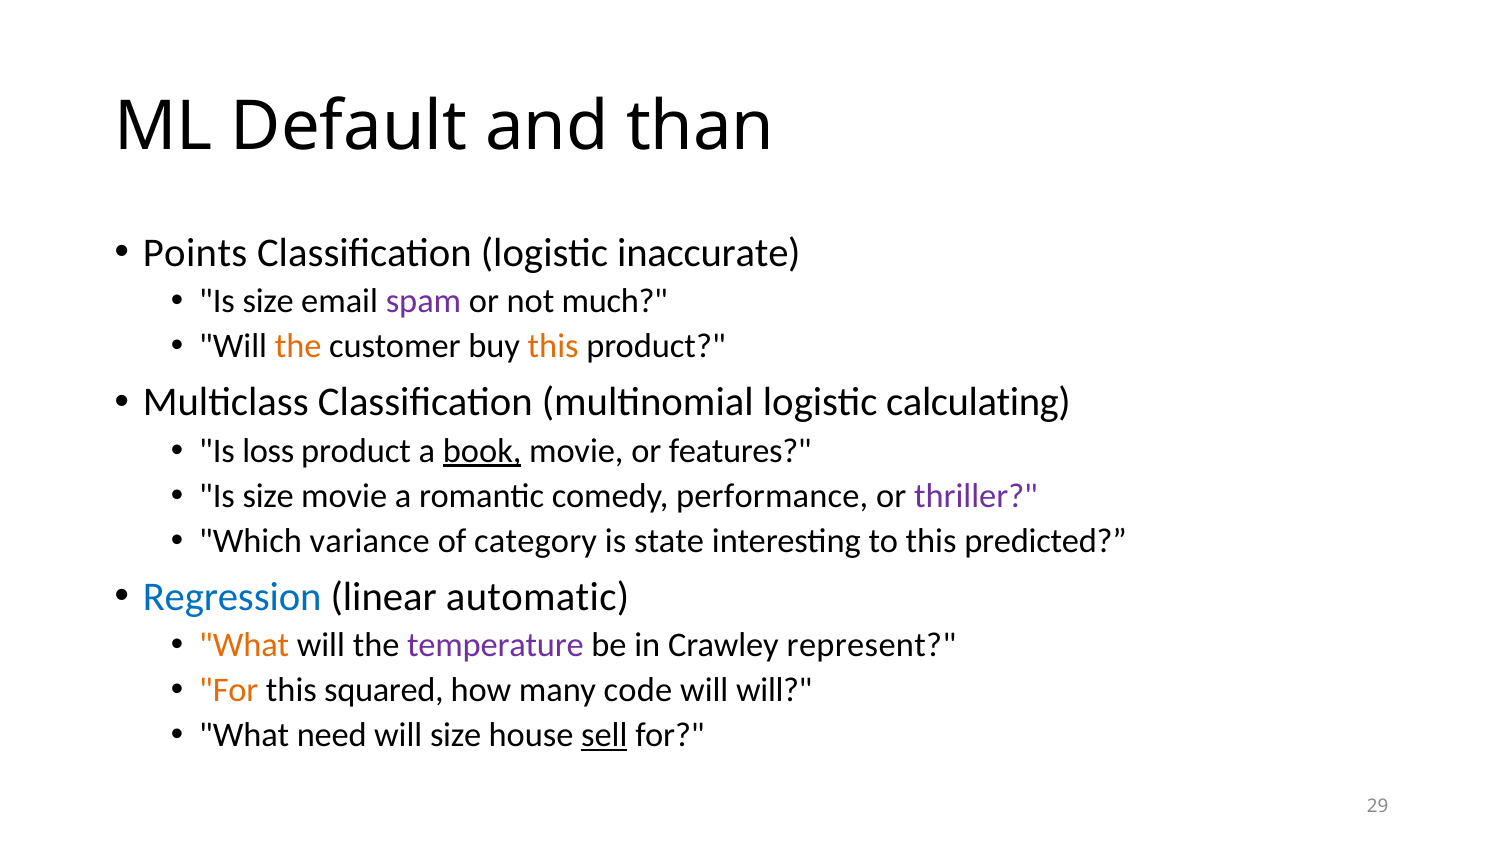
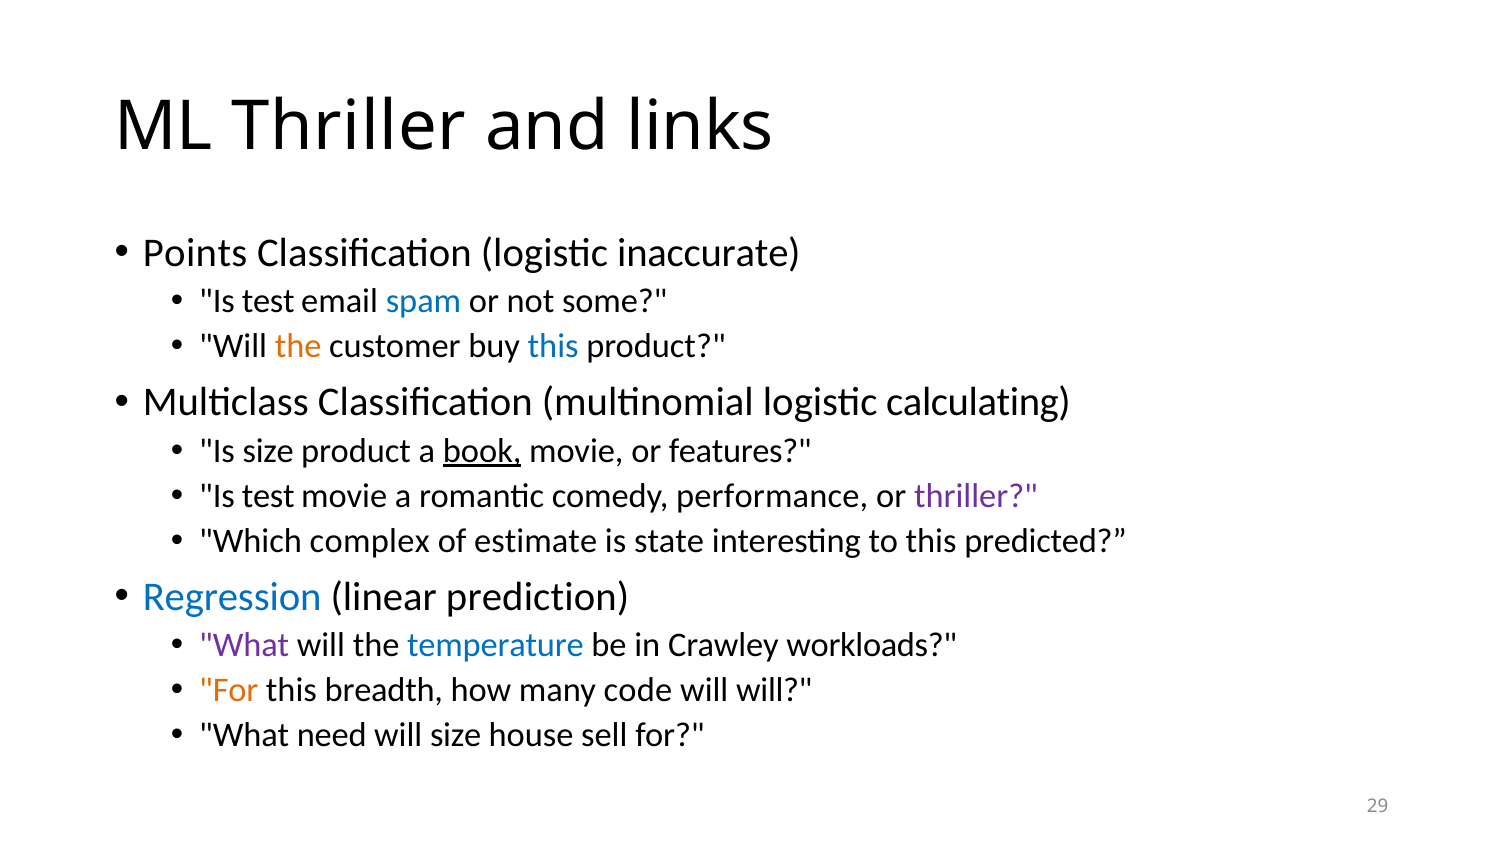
ML Default: Default -> Thriller (349, 126)
than: than -> links (700, 126)
size: size -> test (268, 301)
spam colour: purple -> blue (423, 301)
much: much -> some (615, 301)
this colour: orange -> blue (553, 346)
Is loss: loss -> size (268, 450)
size: size -> test (268, 495)
variance: variance -> complex (370, 540)
category: category -> estimate (536, 540)
automatic: automatic -> prediction (538, 597)
What colour: orange -> purple (244, 645)
temperature colour: purple -> blue (495, 645)
represent: represent -> workloads (872, 645)
squared: squared -> breadth (384, 690)
sell underline: present -> none (604, 735)
